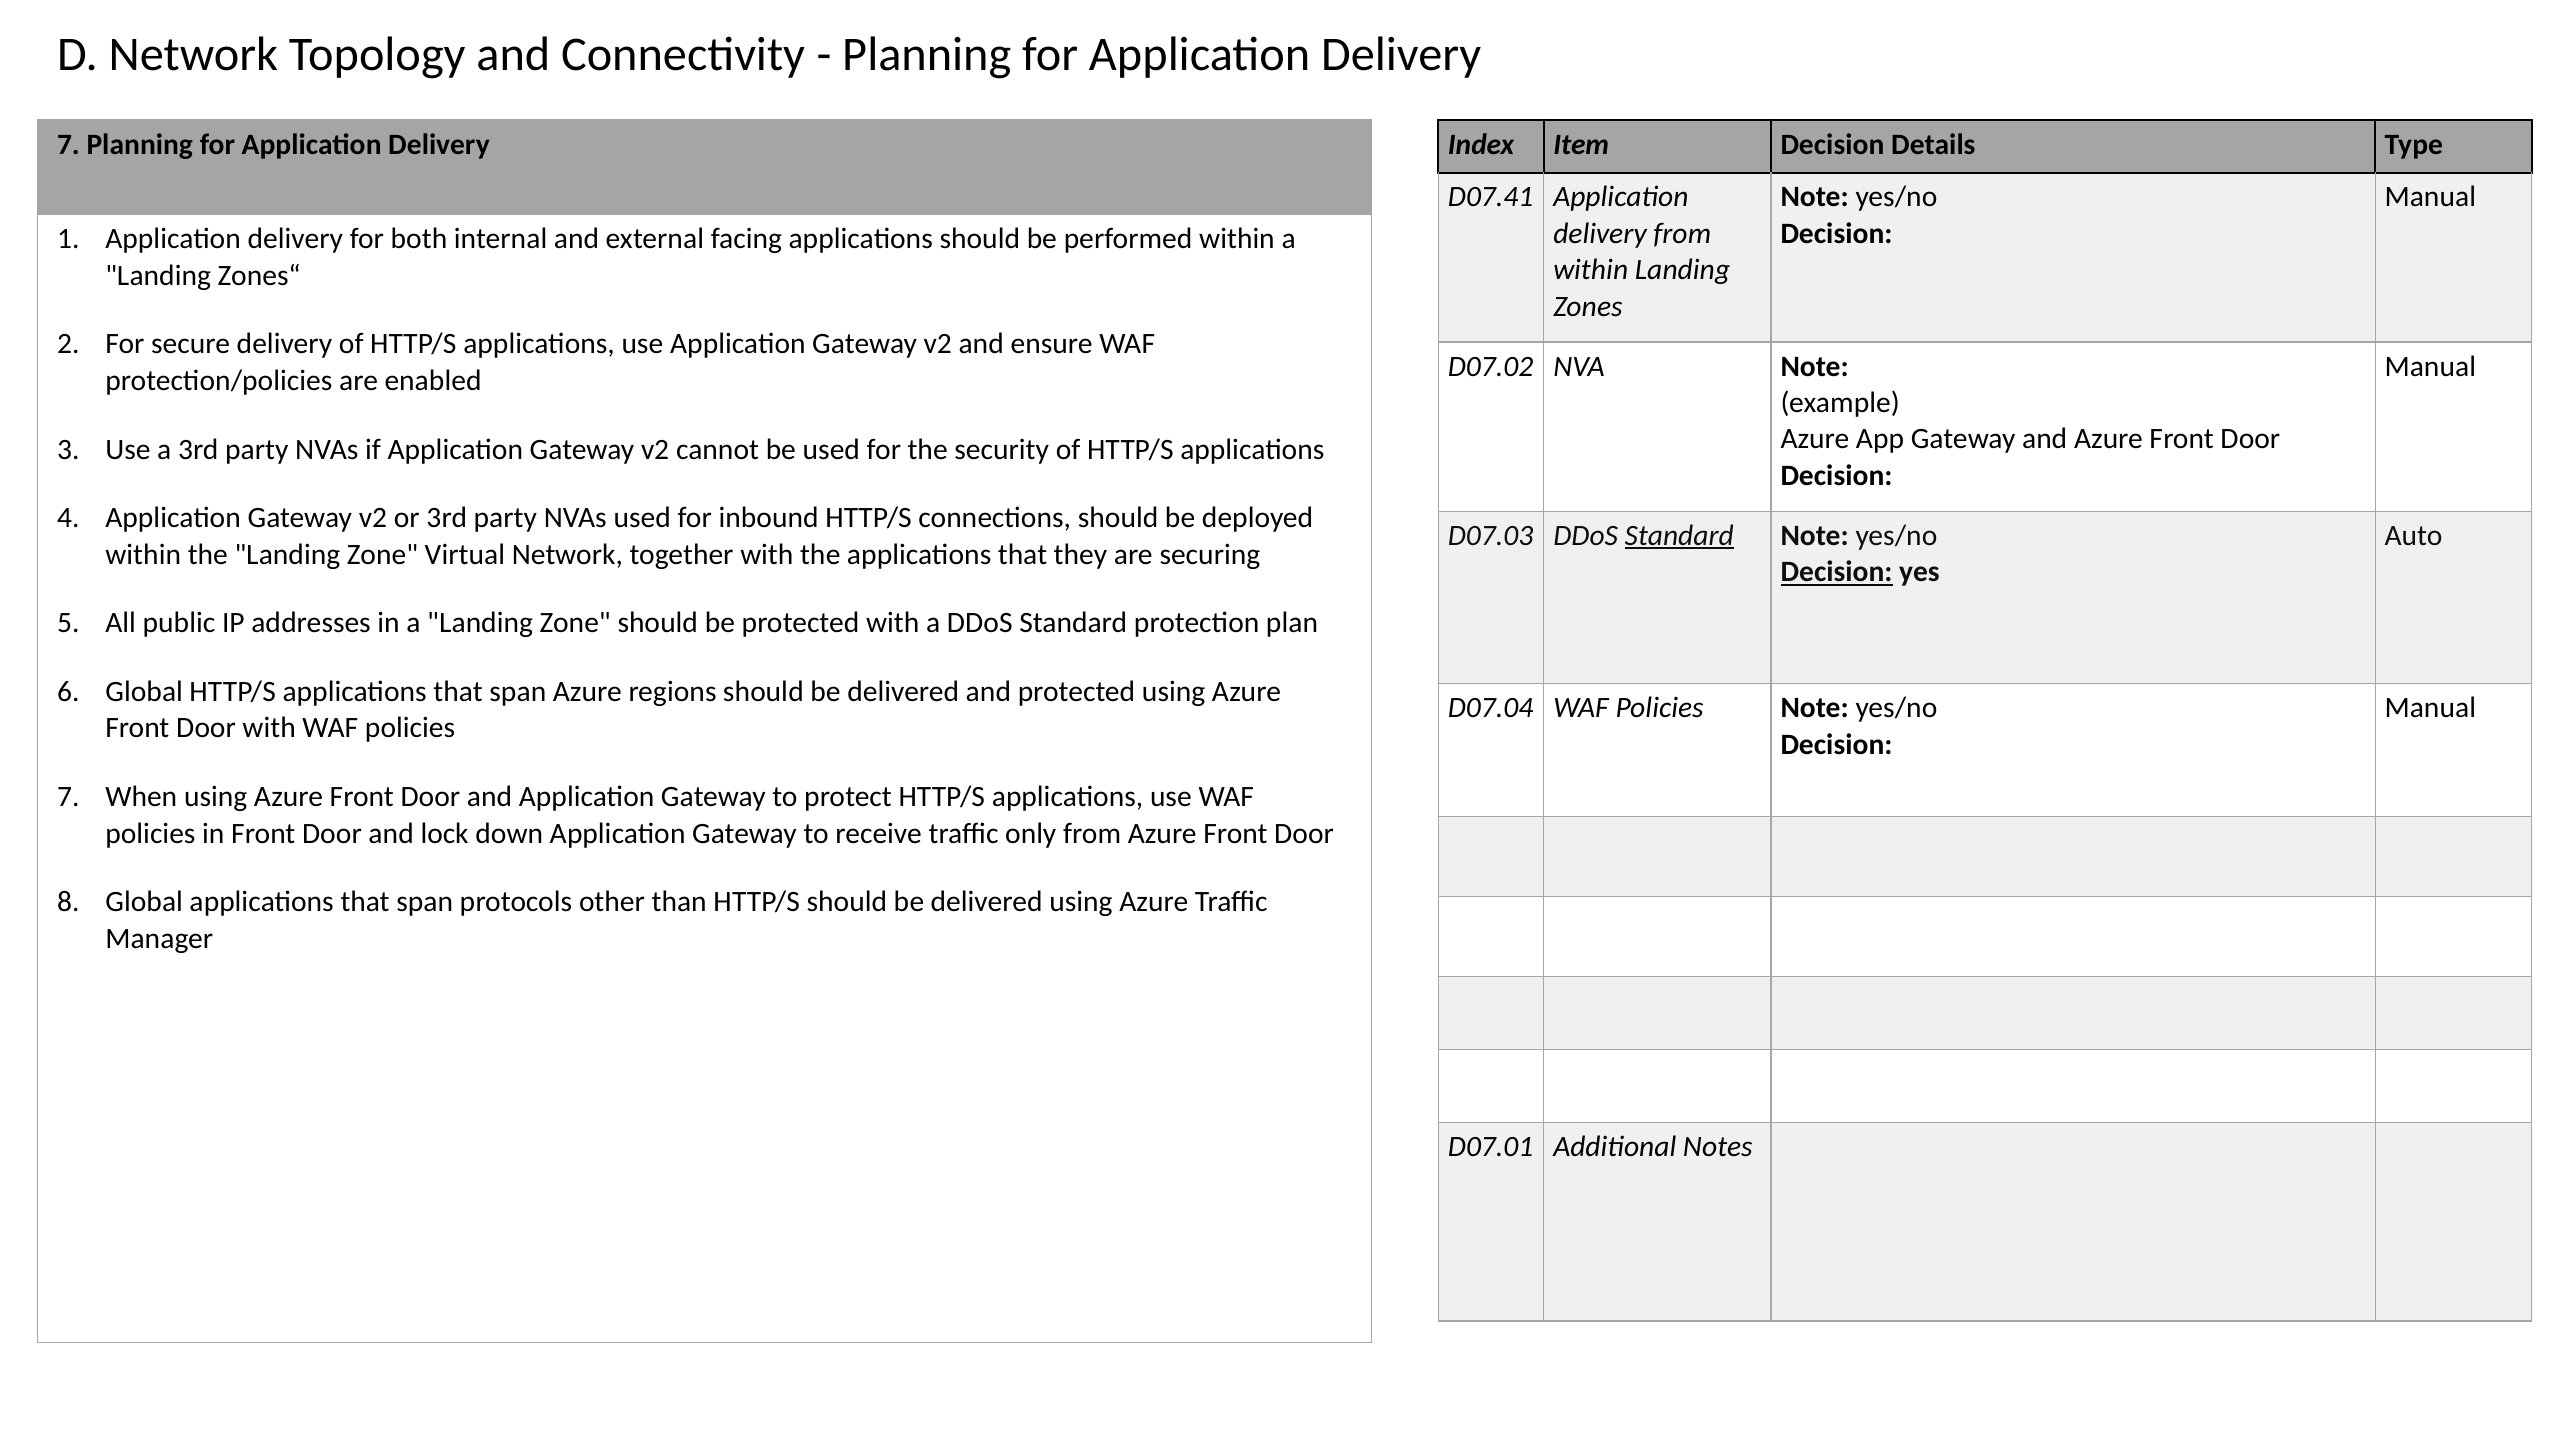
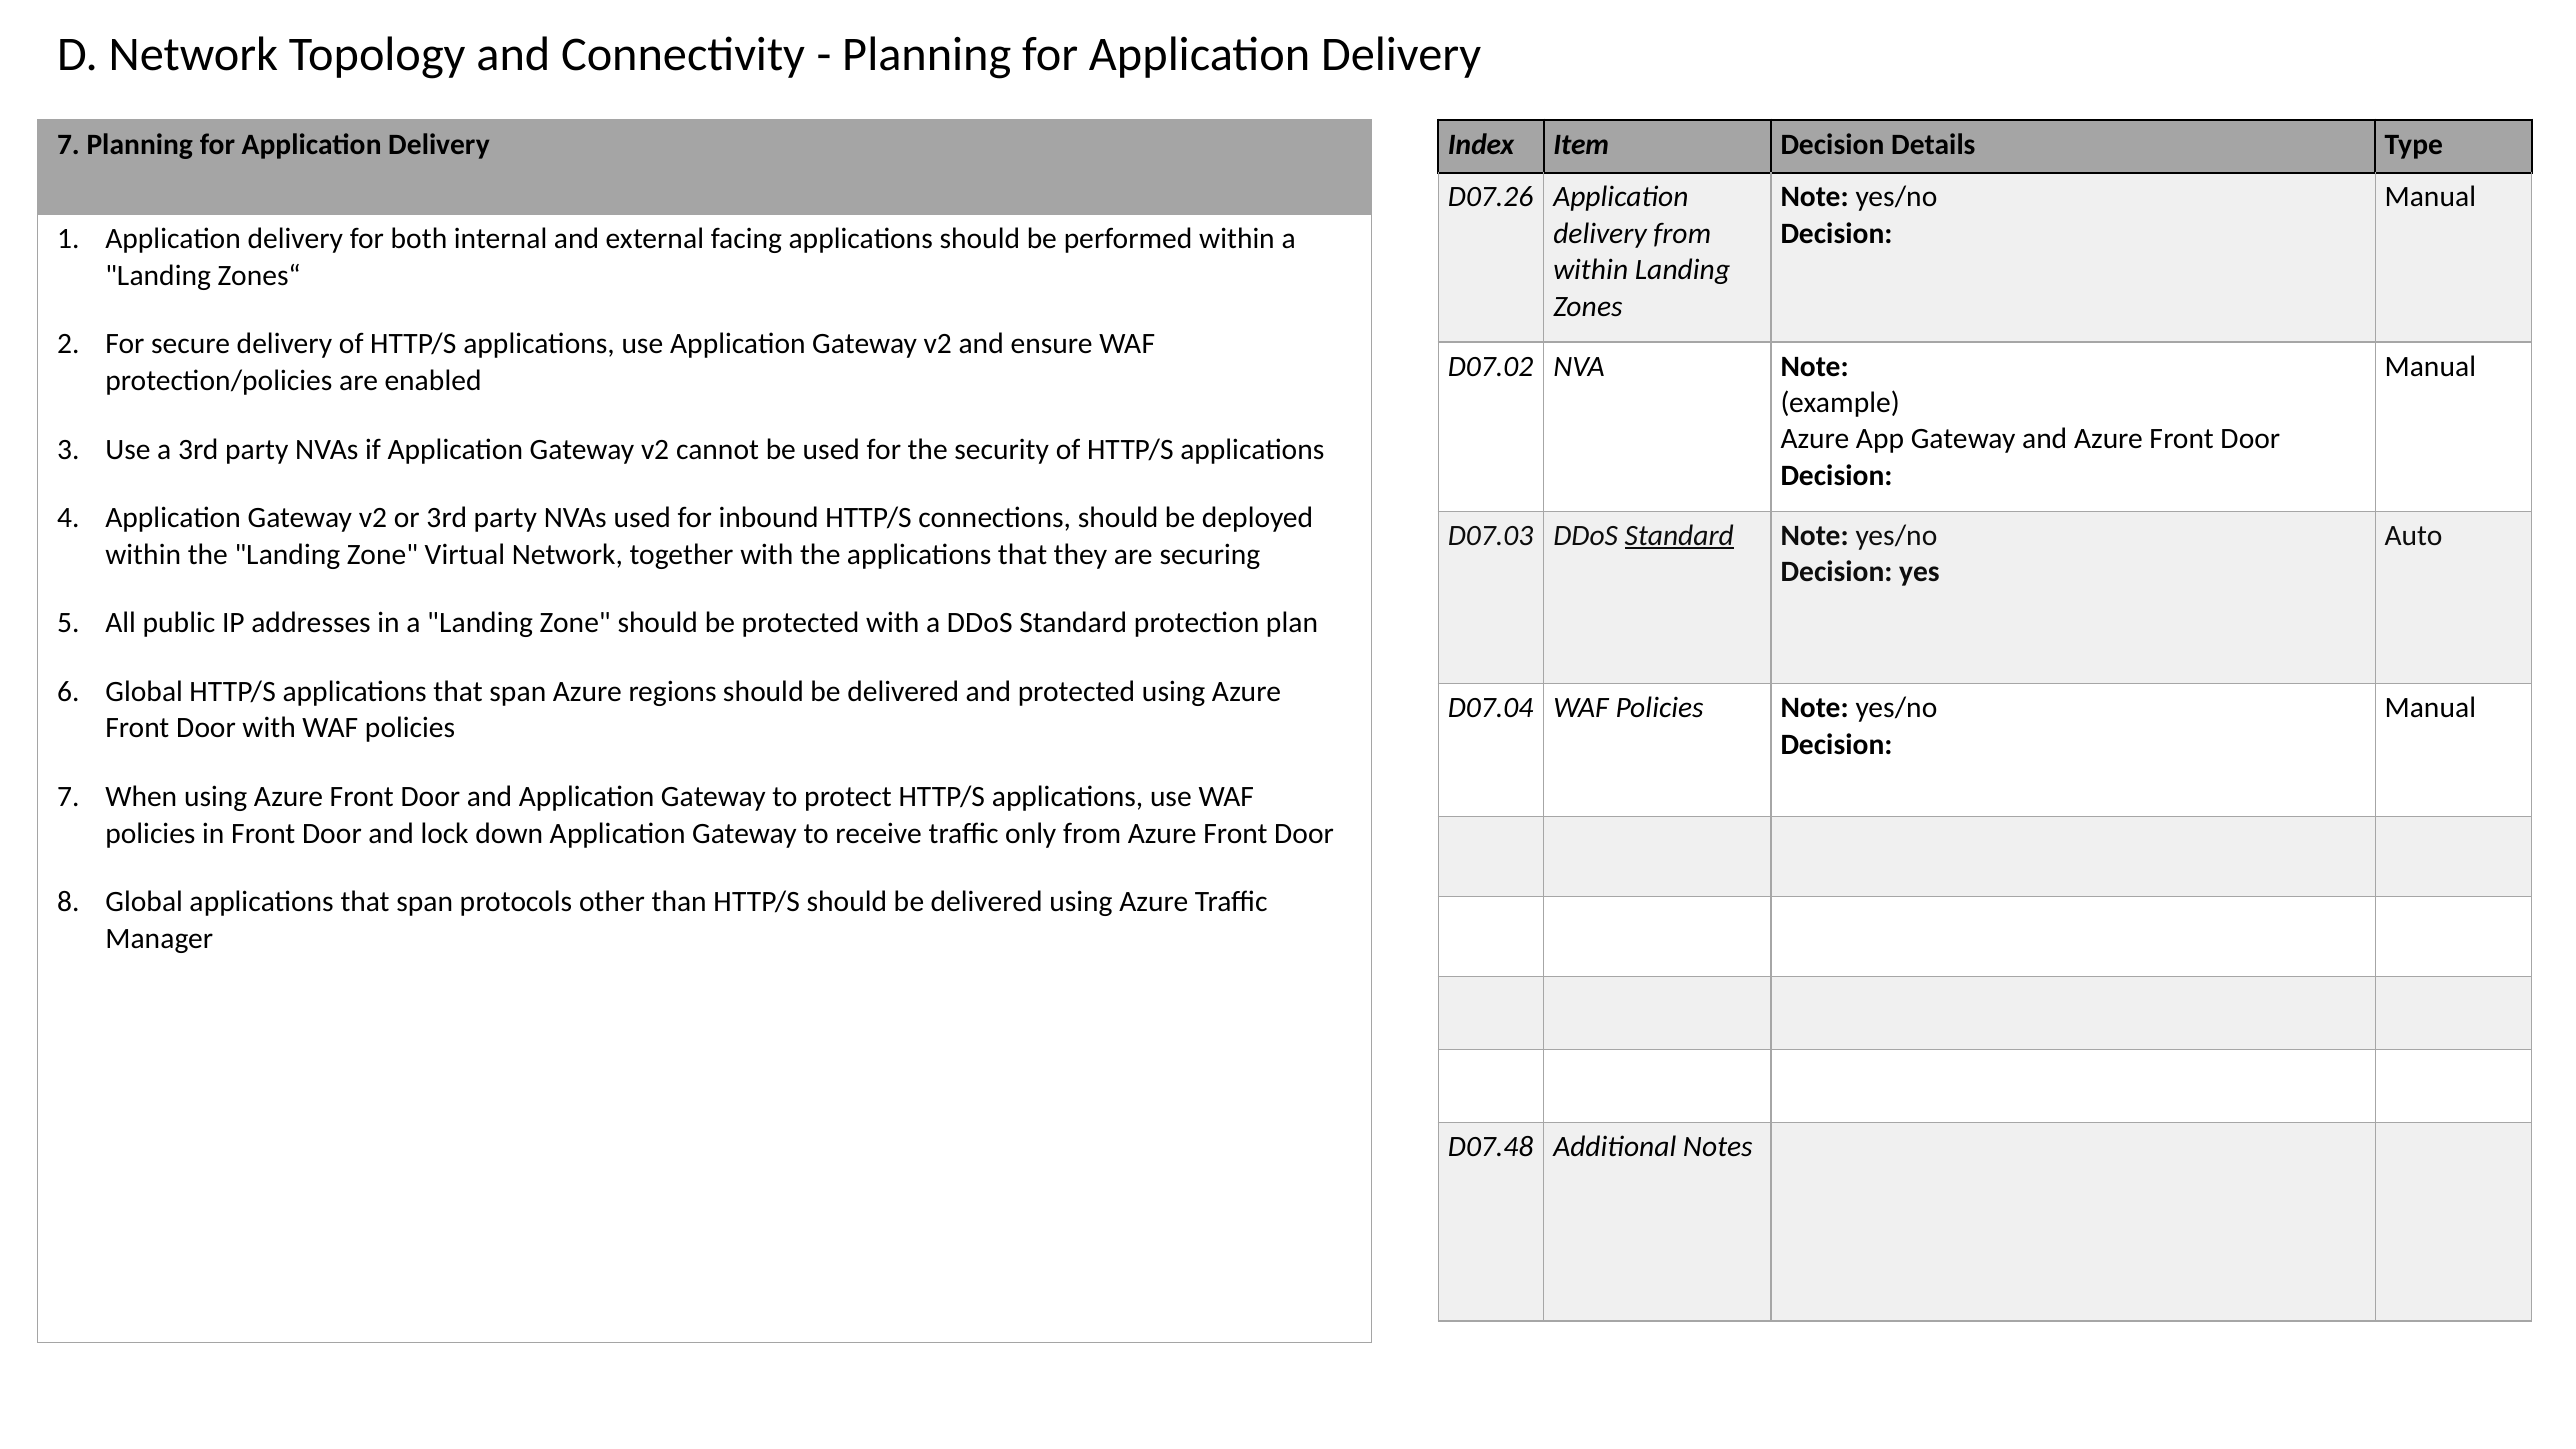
D07.41: D07.41 -> D07.26 (1491, 197)
Decision underline: present -> none (1837, 572)
D07.01: D07.01 -> D07.48 (1491, 1147)
